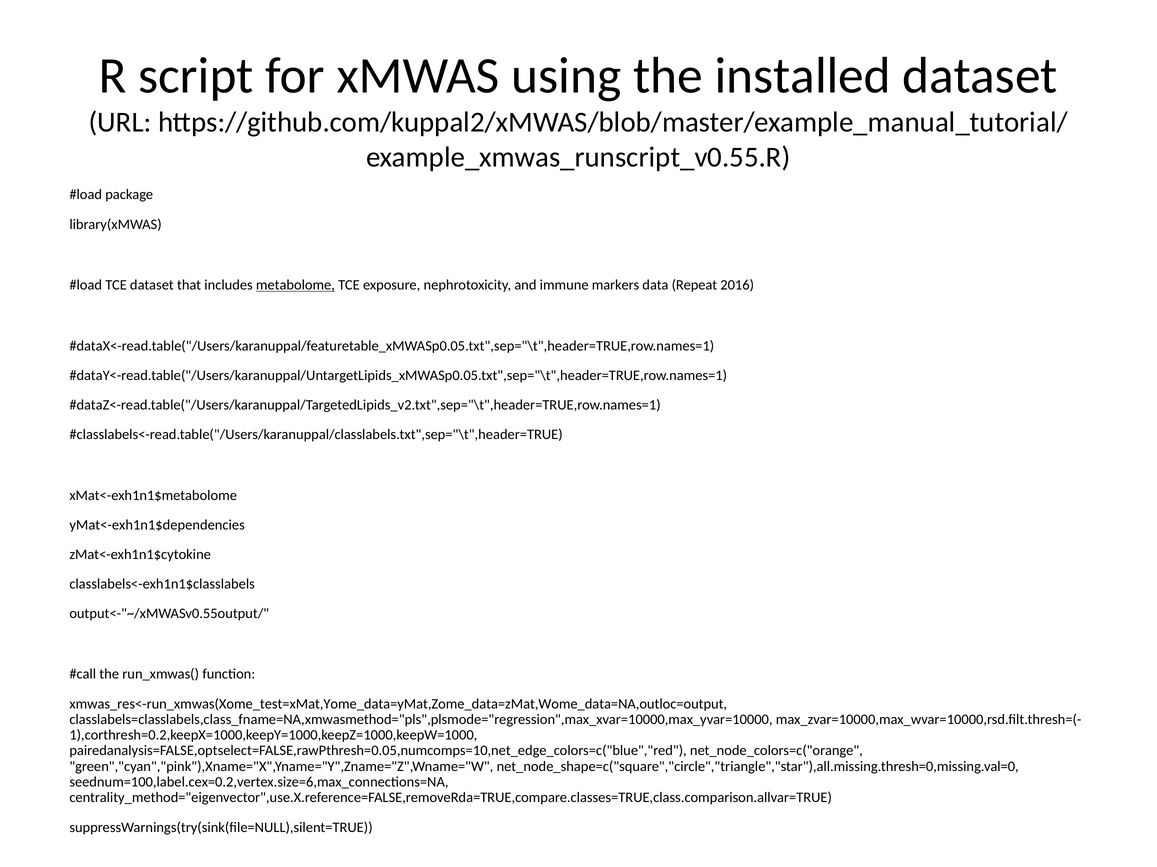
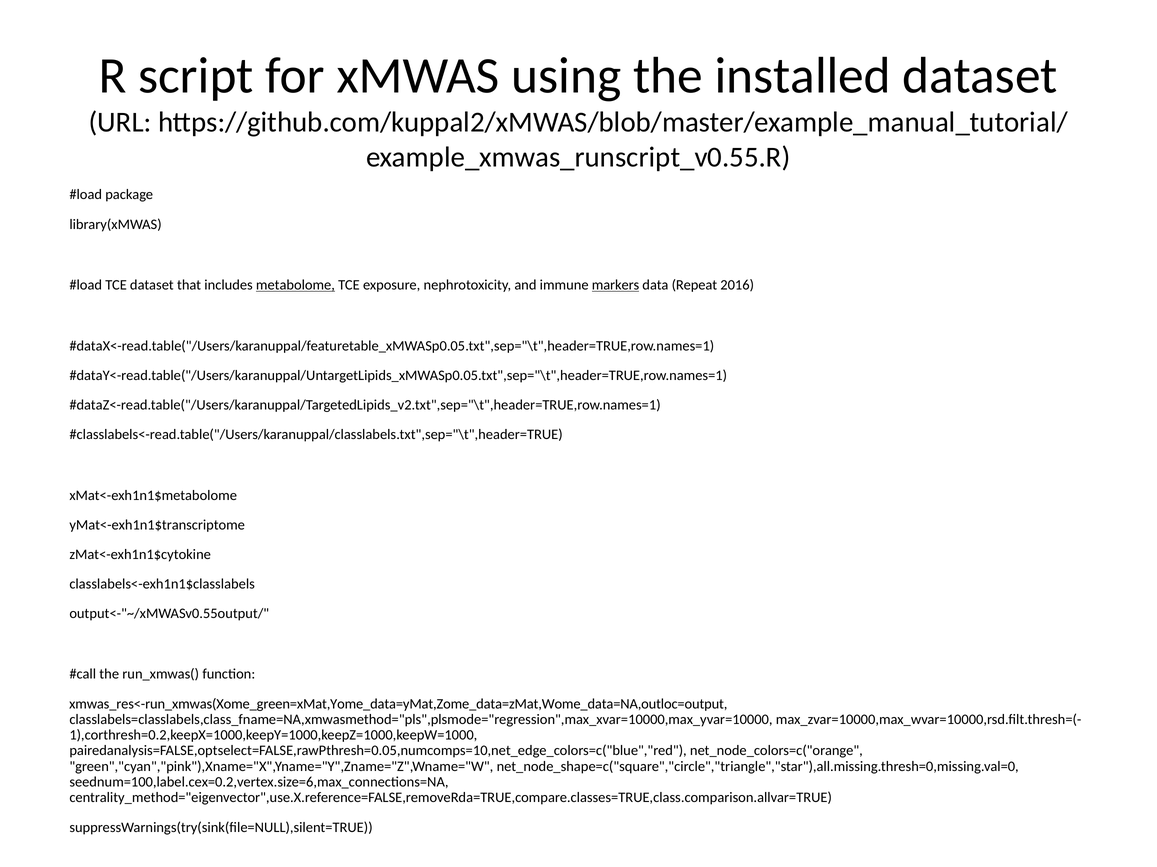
markers underline: none -> present (616, 285)
yMat<-exh1n1$dependencies: yMat<-exh1n1$dependencies -> yMat<-exh1n1$transcriptome (157, 525)
xmwas_res<-run_xmwas(Xome_test=xMat,Yome_data=yMat,Zome_data=zMat,Wome_data=NA,outloc=output: xmwas_res<-run_xmwas(Xome_test=xMat,Yome_data=yMat,Zome_data=zMat,Wome_data=NA,outloc=output -> xmwas_res<-run_xmwas(Xome_green=xMat,Yome_data=yMat,Zome_data=zMat,Wome_data=NA,outloc=output (398, 704)
